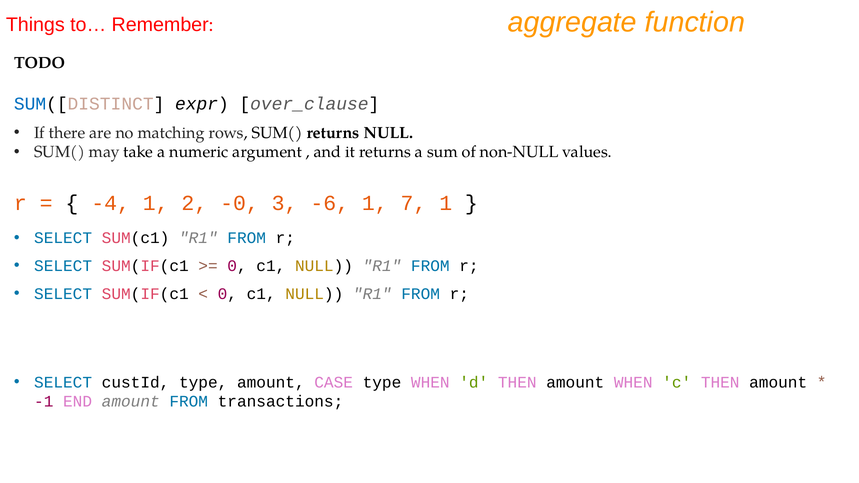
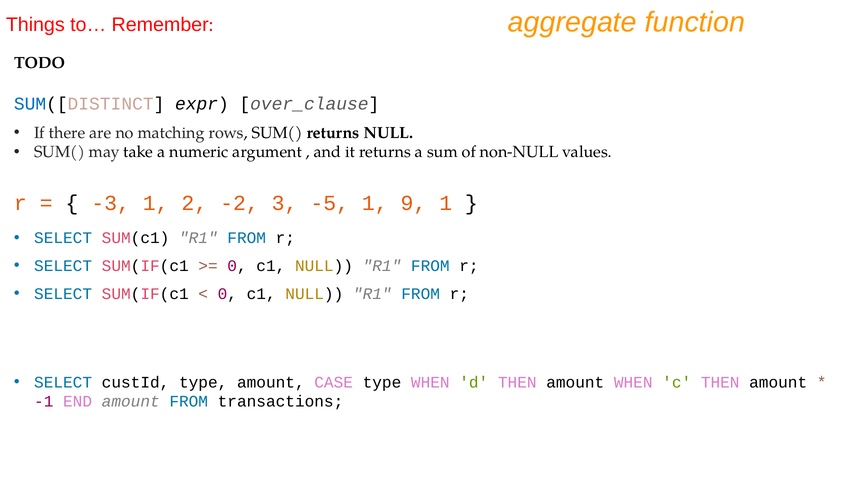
-4: -4 -> -3 (111, 203)
-0: -0 -> -2 (239, 203)
-6: -6 -> -5 (330, 203)
7: 7 -> 9 (414, 203)
